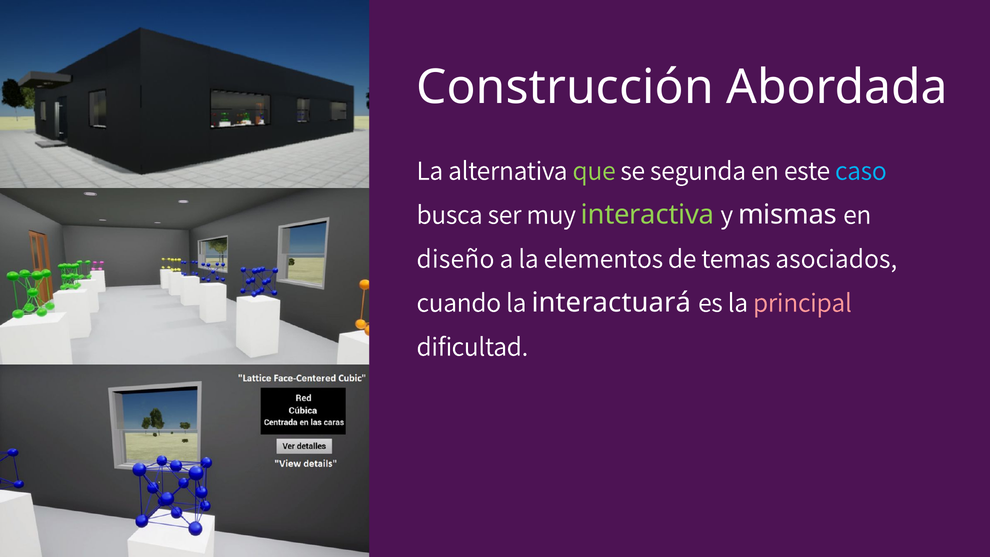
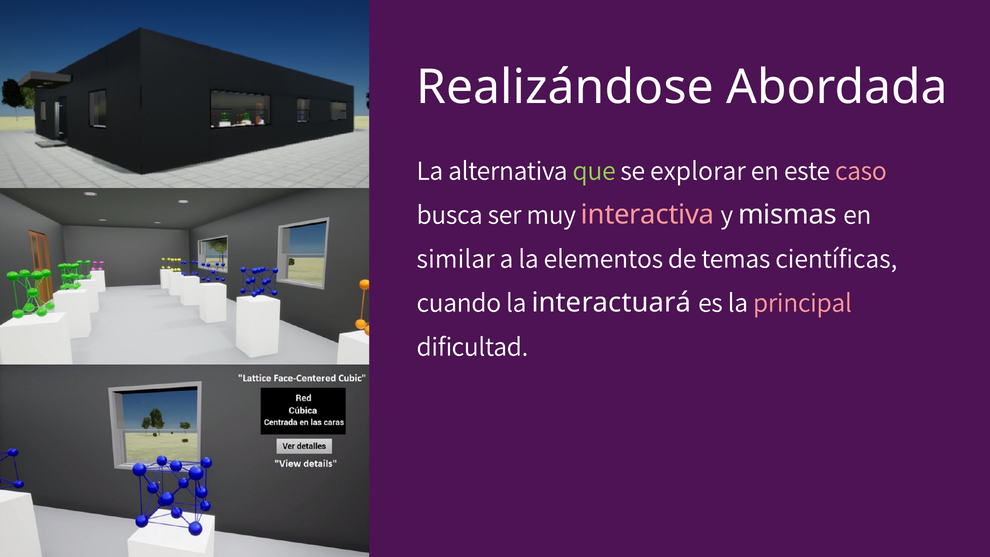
Construcción: Construcción -> Realizándose (565, 87)
segunda: segunda -> explorar (698, 171)
caso colour: light blue -> pink (861, 171)
interactiva colour: light green -> pink (648, 215)
diseño: diseño -> similar (456, 259)
asociados: asociados -> científicas (836, 259)
